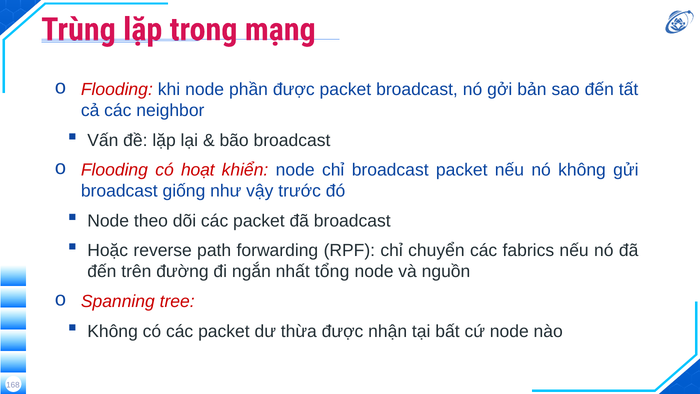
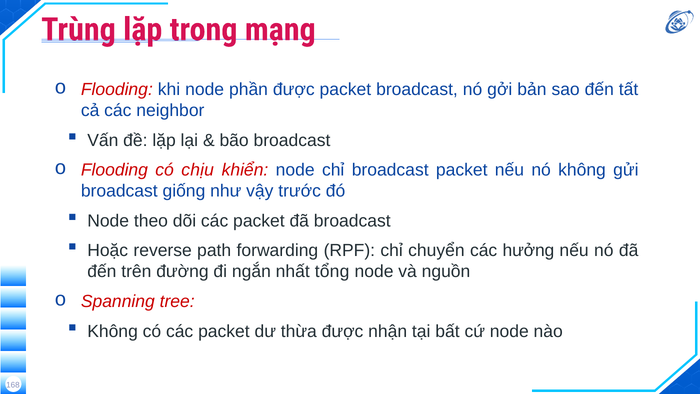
hoạt: hoạt -> chịu (198, 170)
fabrics: fabrics -> hưởng (528, 251)
